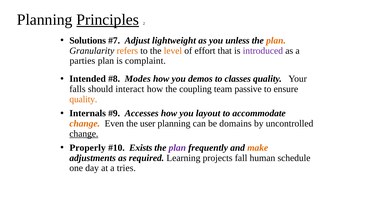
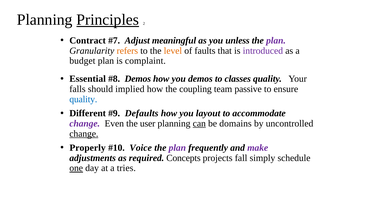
Solutions: Solutions -> Contract (88, 40)
lightweight: lightweight -> meaningful (174, 40)
plan colour: orange -> purple (276, 40)
effort: effort -> faults (205, 51)
parties: parties -> budget (82, 61)
Intended: Intended -> Essential (88, 79)
Modes: Modes -> Demos (138, 79)
interact: interact -> implied (130, 89)
quality colour: orange -> blue (83, 99)
Internals: Internals -> Different (88, 113)
Accesses: Accesses -> Defaults (142, 113)
change colour: orange -> purple (85, 123)
can underline: none -> present (199, 123)
Exists: Exists -> Voice (141, 147)
make colour: orange -> purple (258, 147)
Learning: Learning -> Concepts (183, 158)
human: human -> simply (262, 158)
one underline: none -> present (76, 168)
